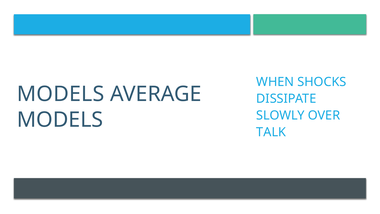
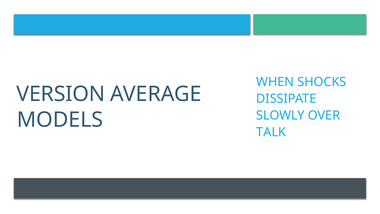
MODELS: MODELS -> VERSION (61, 94)
